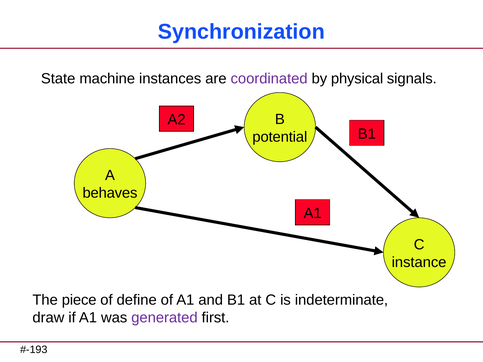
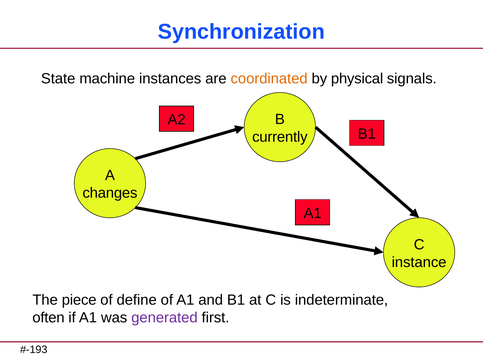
coordinated colour: purple -> orange (269, 79)
potential: potential -> currently (280, 137)
behaves: behaves -> changes (110, 193)
draw: draw -> often (48, 318)
